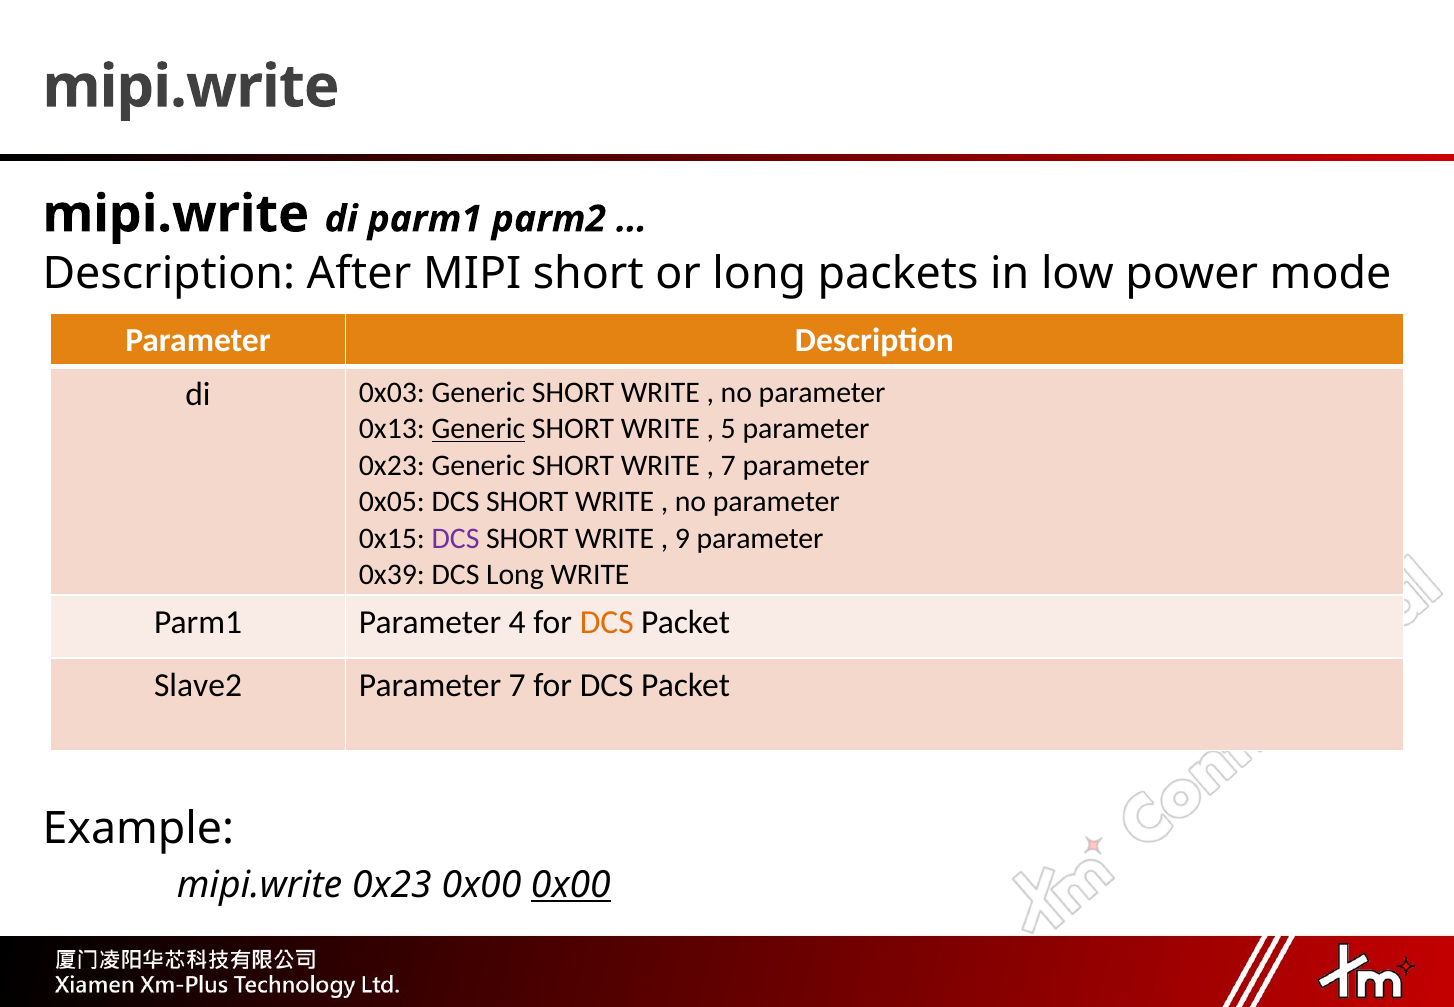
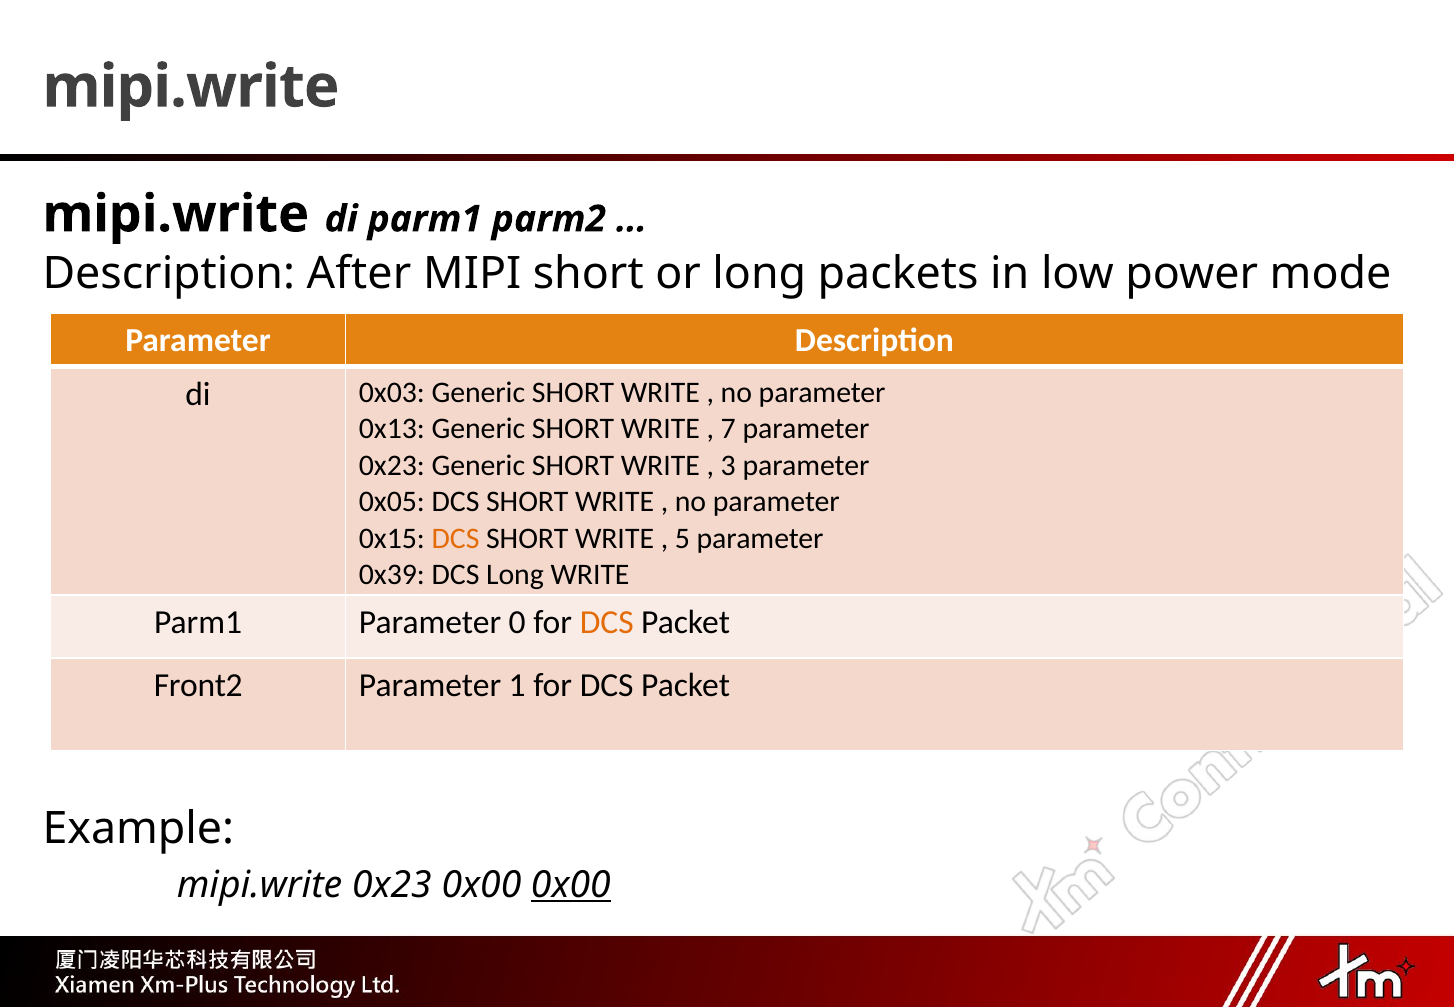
Generic underline: present -> none (478, 429)
5: 5 -> 7 (728, 429)
7: 7 -> 3 (728, 465)
DCS colour: purple -> orange (456, 538)
9: 9 -> 5 (682, 538)
4: 4 -> 0 (517, 623)
Slave2: Slave2 -> Front2 (198, 686)
Parameter 7: 7 -> 1 (517, 686)
